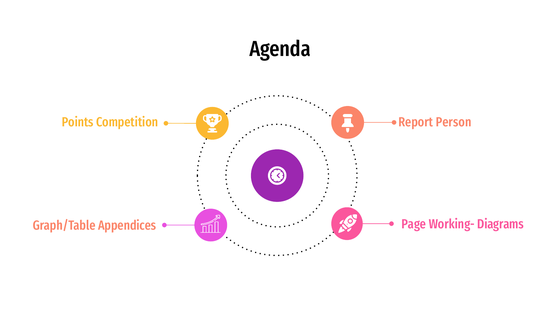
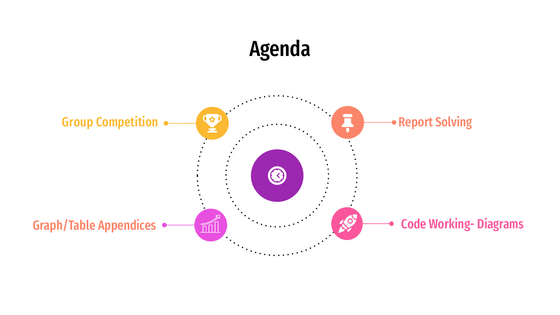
Points: Points -> Group (78, 122)
Person: Person -> Solving (454, 122)
Page: Page -> Code (414, 224)
